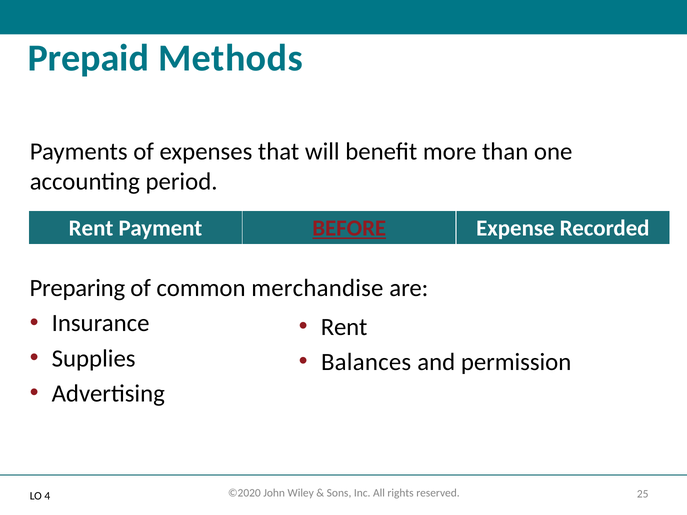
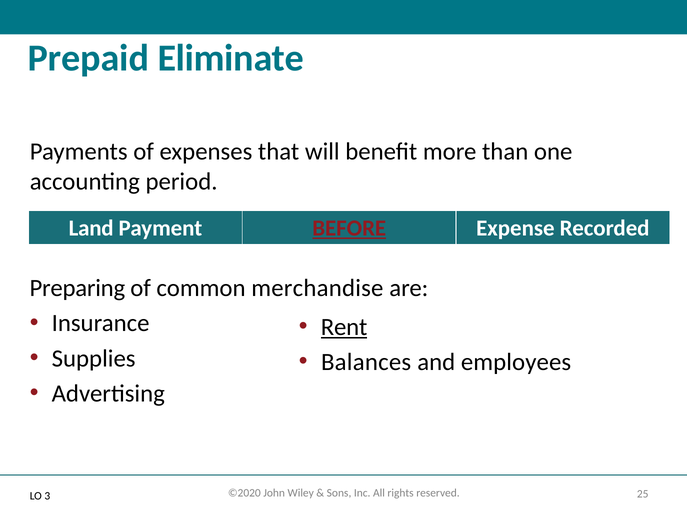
Methods: Methods -> Eliminate (231, 58)
Rent: Rent -> Land (91, 228)
Rent underline: none -> present (344, 327)
permission: permission -> employees (516, 362)
4: 4 -> 3 (47, 496)
